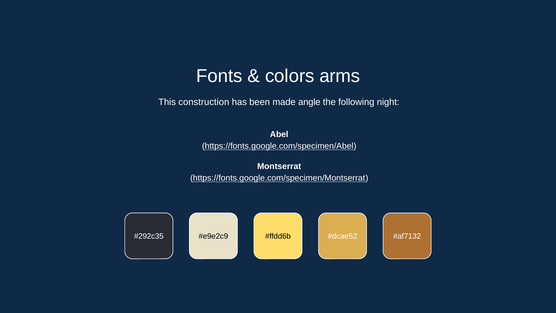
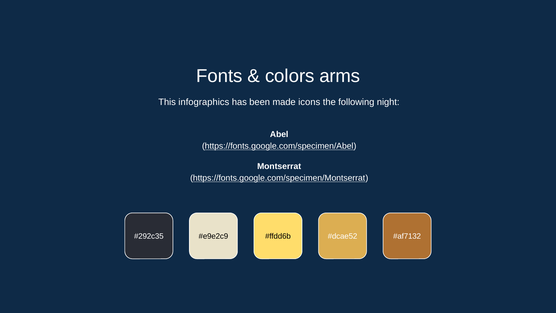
construction: construction -> infographics (204, 102)
angle: angle -> icons (309, 102)
